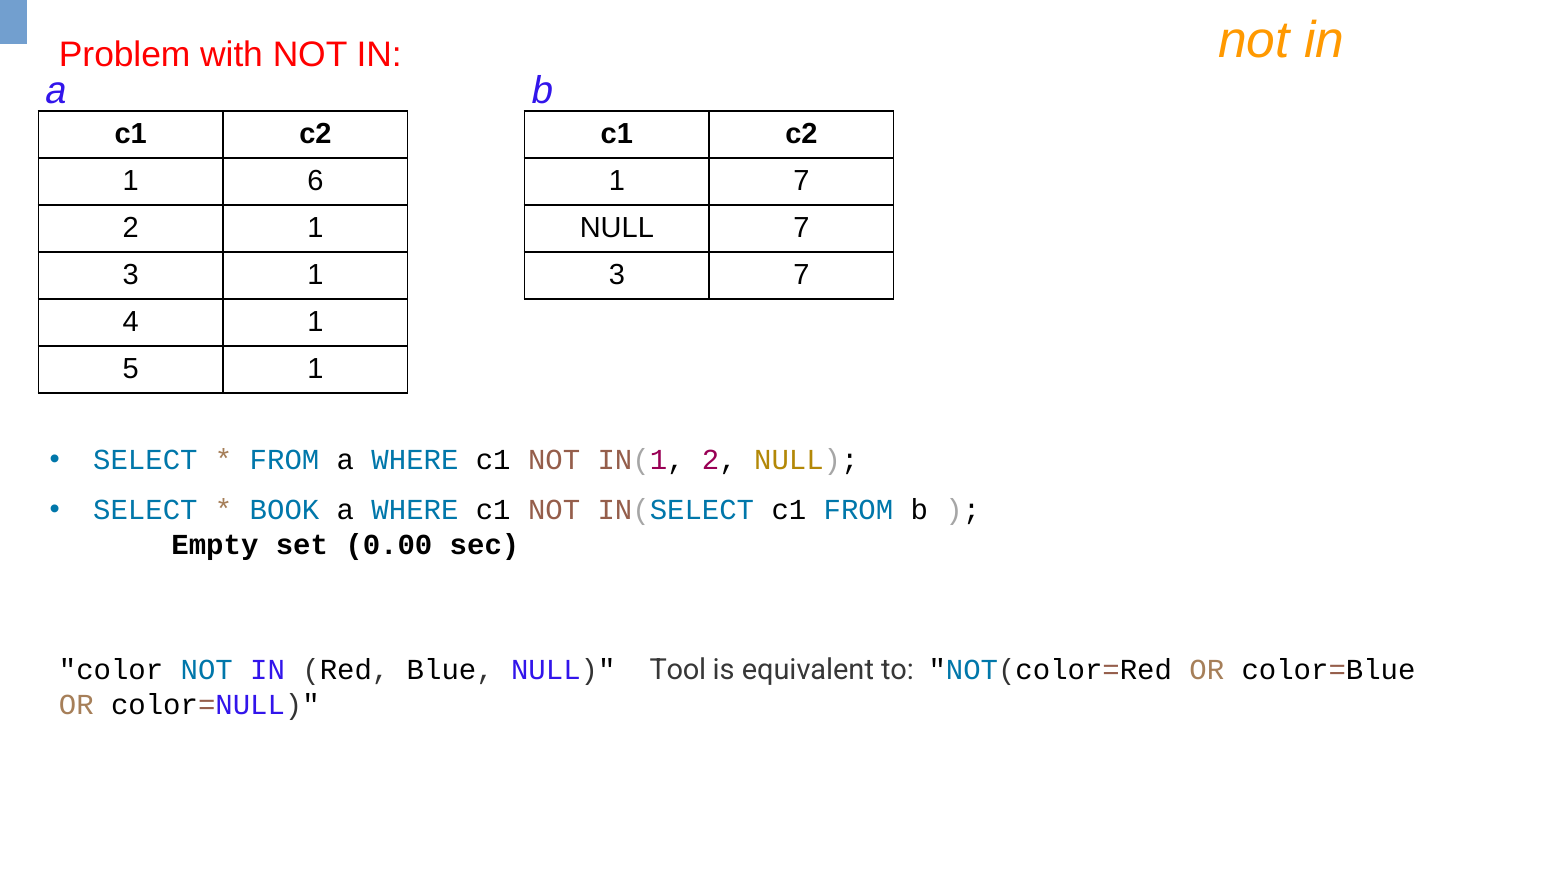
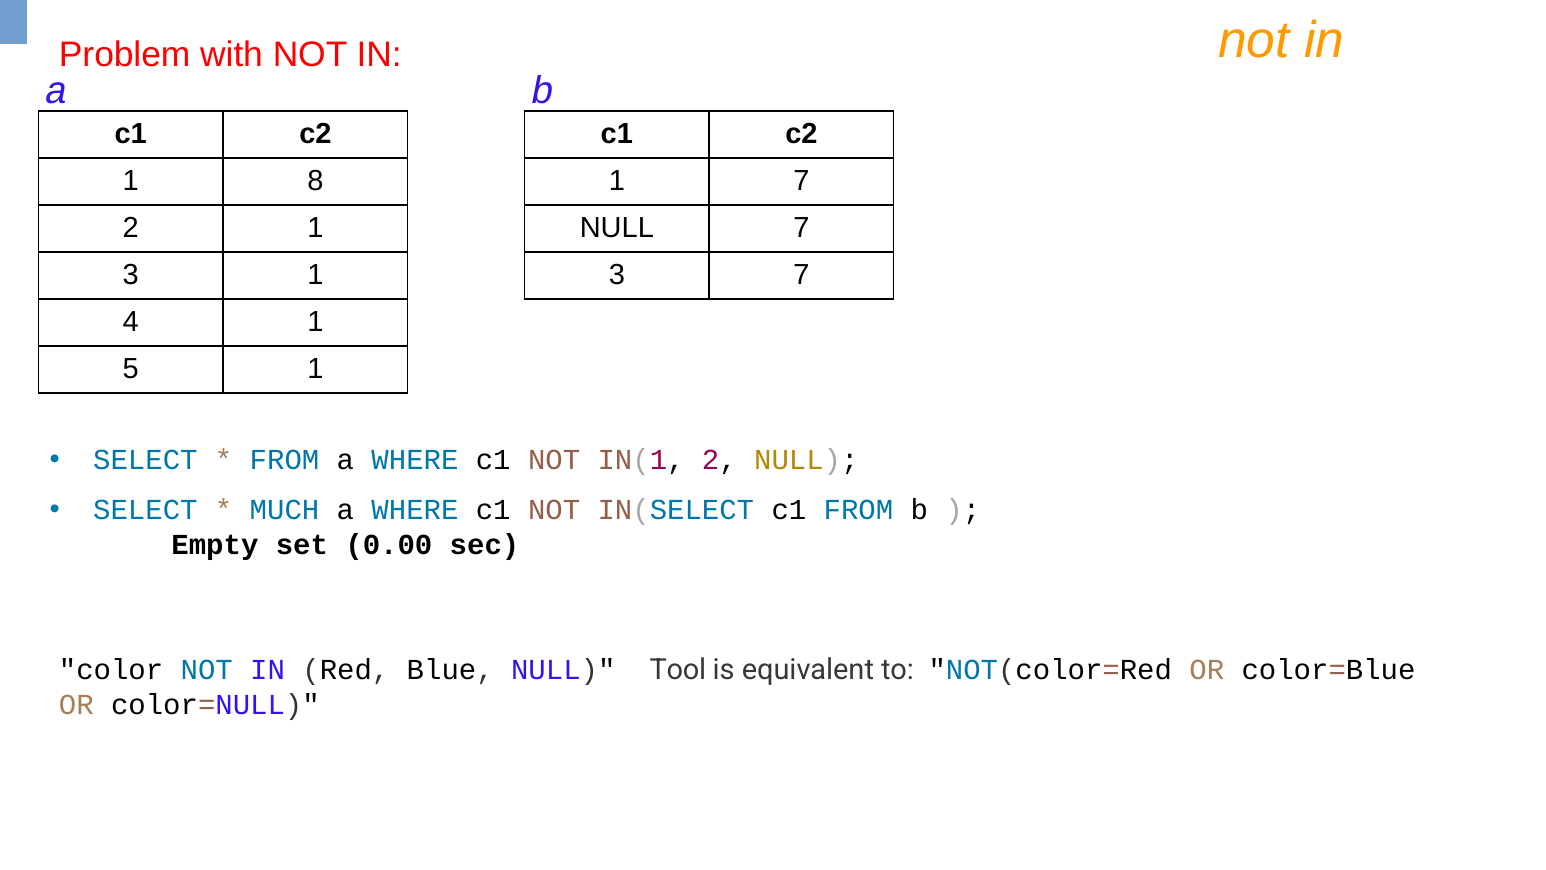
6: 6 -> 8 (315, 180)
BOOK: BOOK -> MUCH (285, 510)
